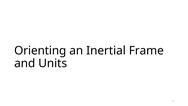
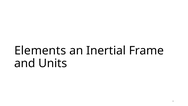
Orienting: Orienting -> Elements (40, 51)
